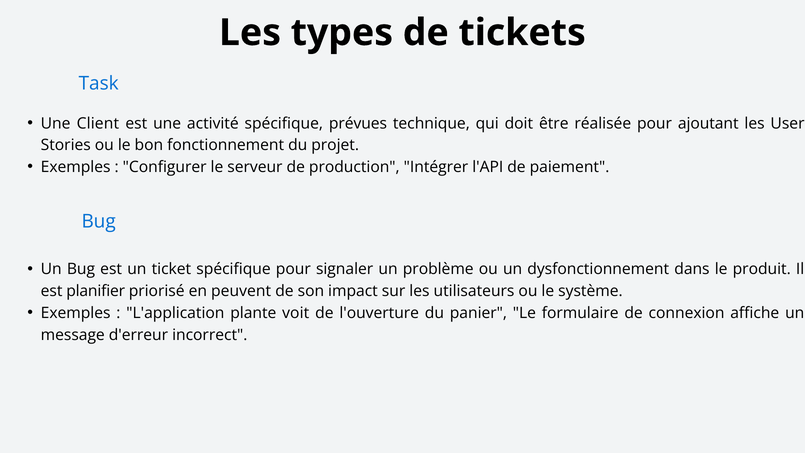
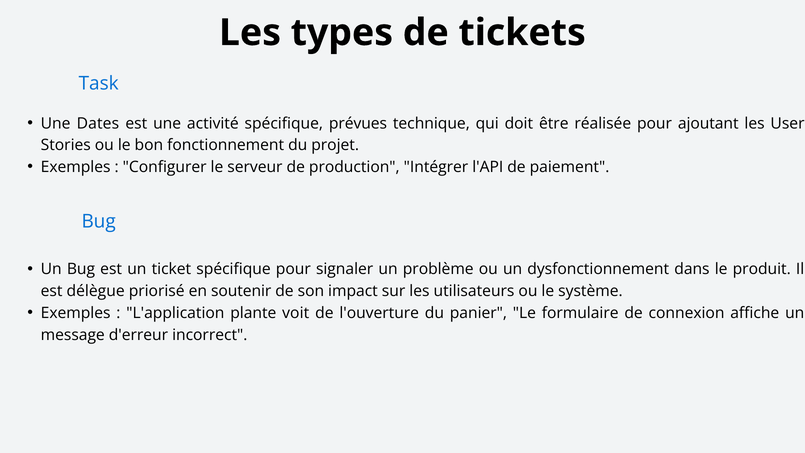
Client: Client -> Dates (98, 123)
planifier: planifier -> délègue (96, 291)
peuvent: peuvent -> soutenir (241, 291)
